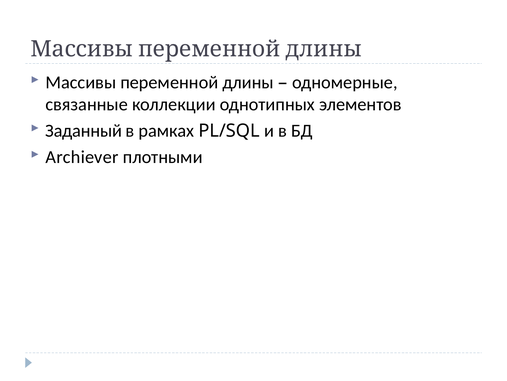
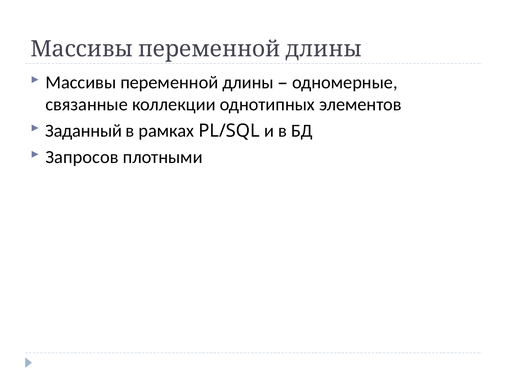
Archiever: Archiever -> Запросов (82, 157)
